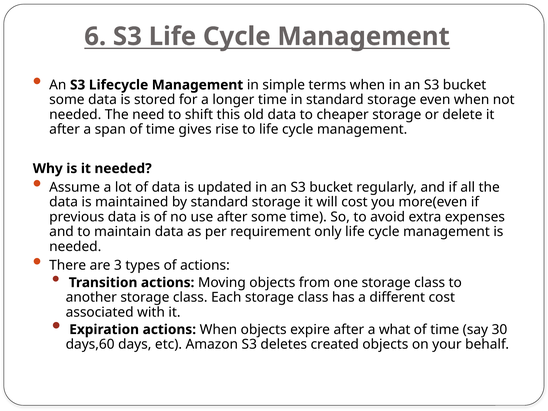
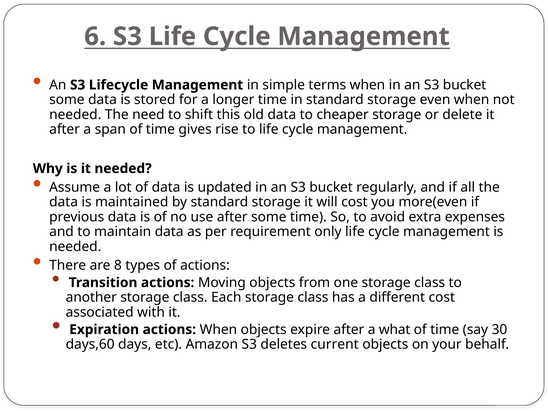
3: 3 -> 8 (118, 265)
created: created -> current (335, 344)
